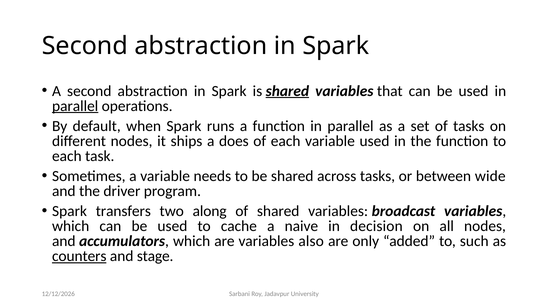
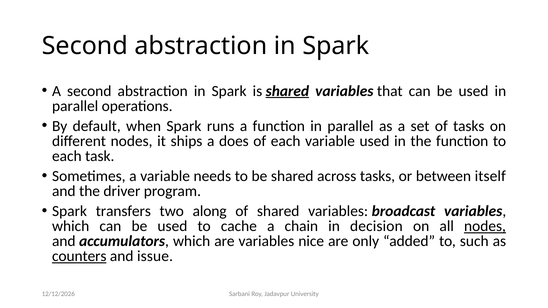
parallel underline: present -> none (75, 106)
wide: wide -> itself (490, 176)
naive: naive -> chain (301, 226)
nodes underline: none -> present (485, 226)
also: also -> nice (311, 241)
stage: stage -> issue (155, 256)
